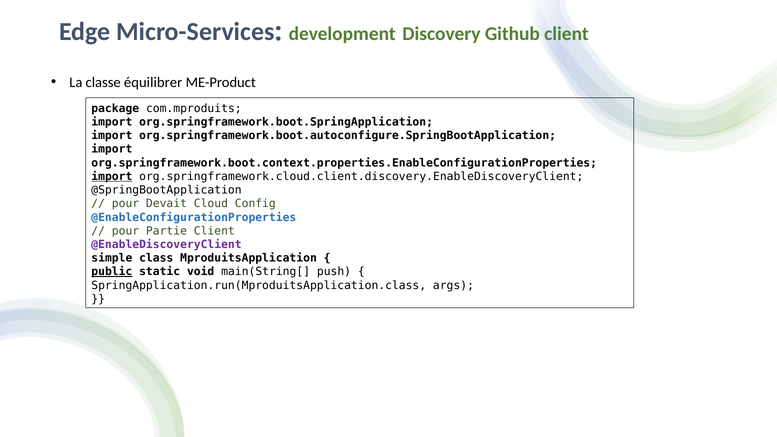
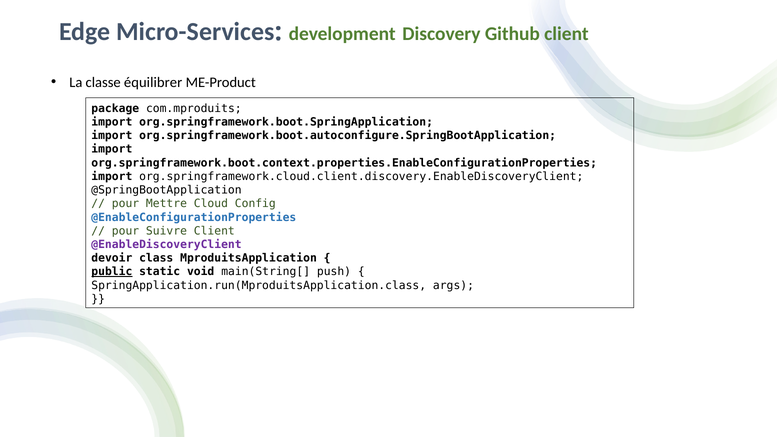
import underline: present -> none (112, 176)
Devait: Devait -> Mettre (166, 204)
Partie: Partie -> Suivre (166, 231)
simple: simple -> devoir (112, 258)
